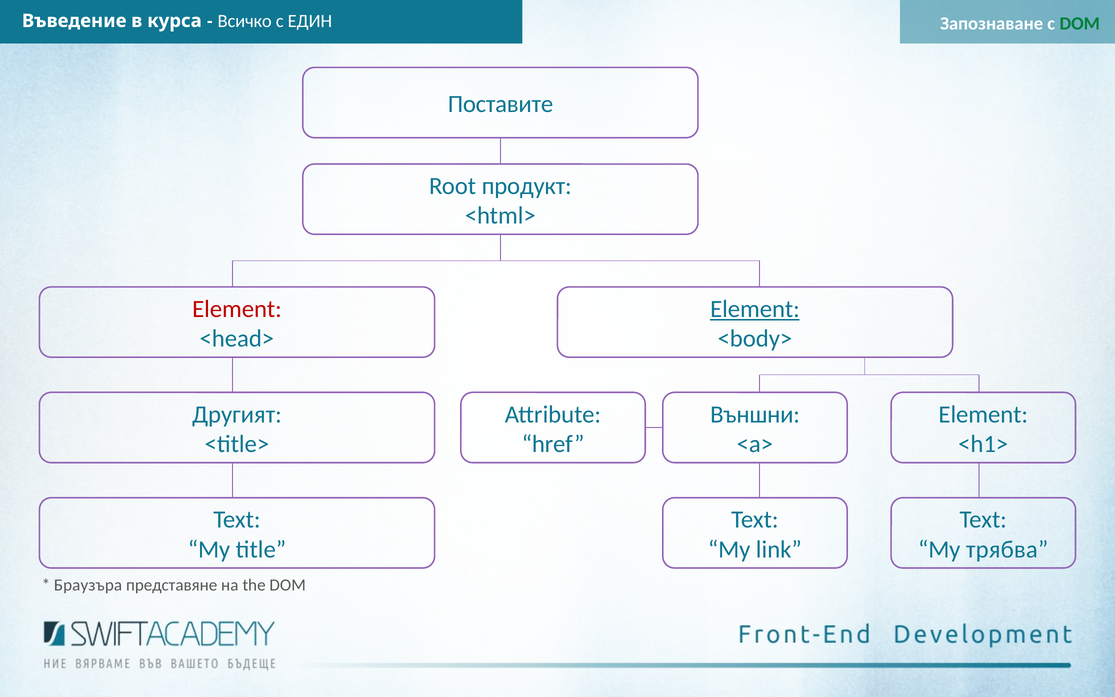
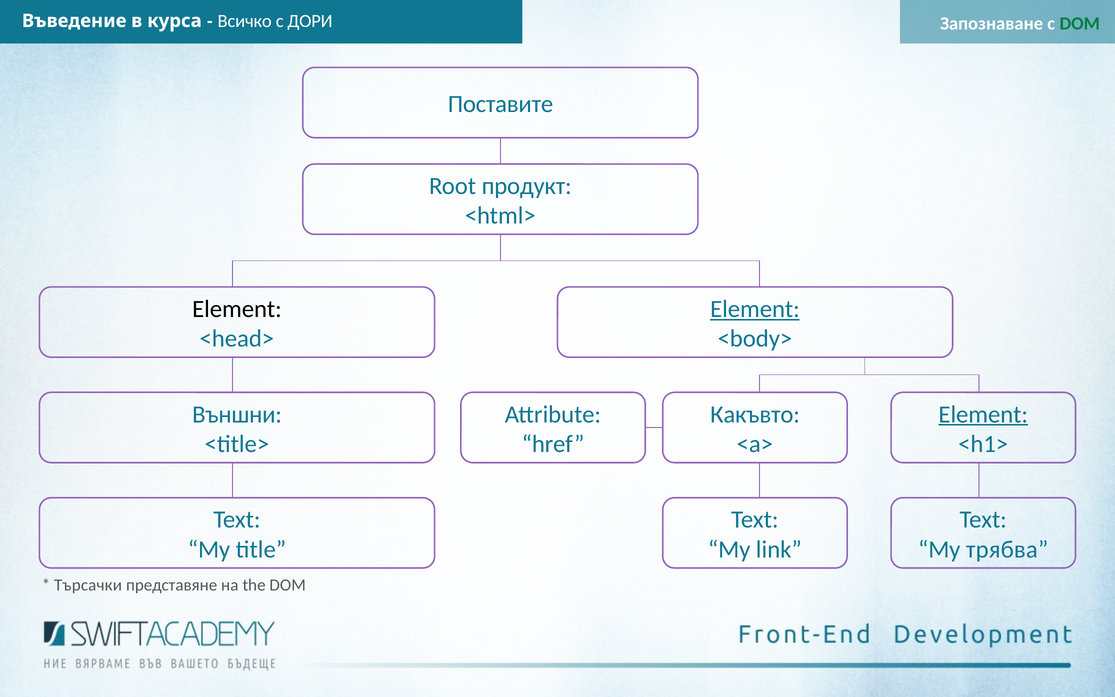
ЕДИН: ЕДИН -> ДОРИ (310, 21)
Element colour: red -> black (237, 309)
Другият: Другият -> Външни (237, 414)
Външни: Външни -> Какъвто (755, 414)
Element underline: none -> present (983, 414)
Браузъра: Браузъра -> Търсачки (88, 585)
